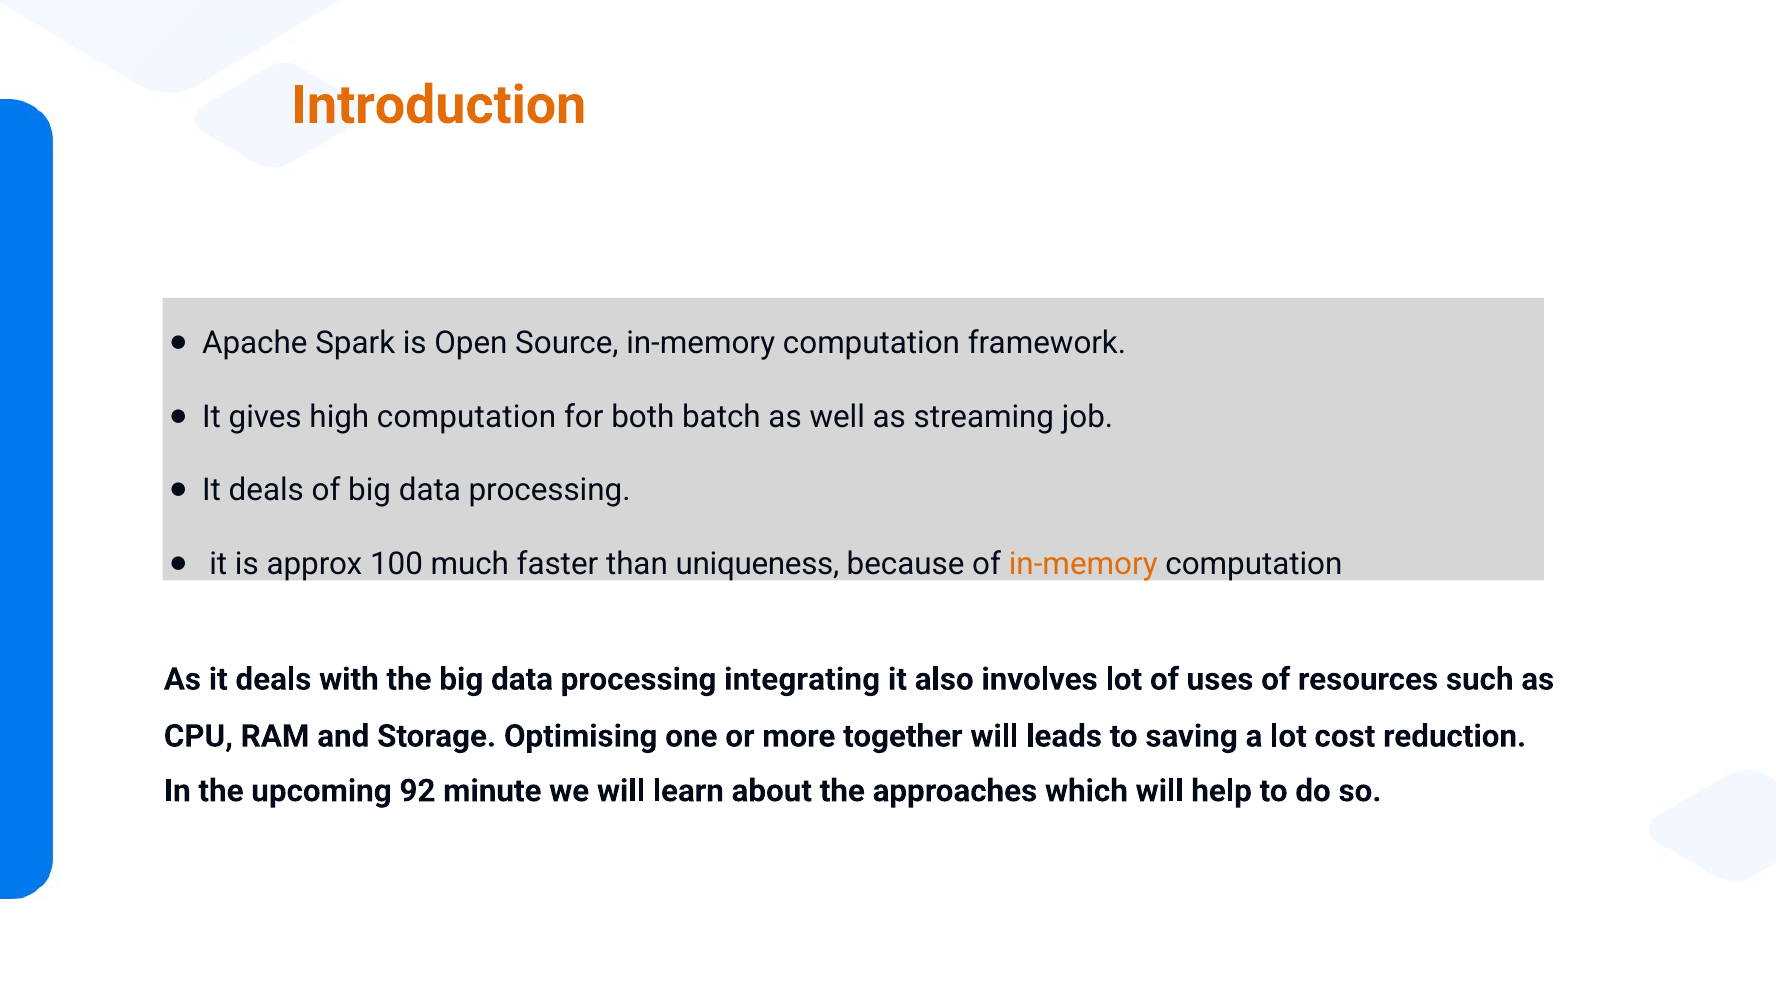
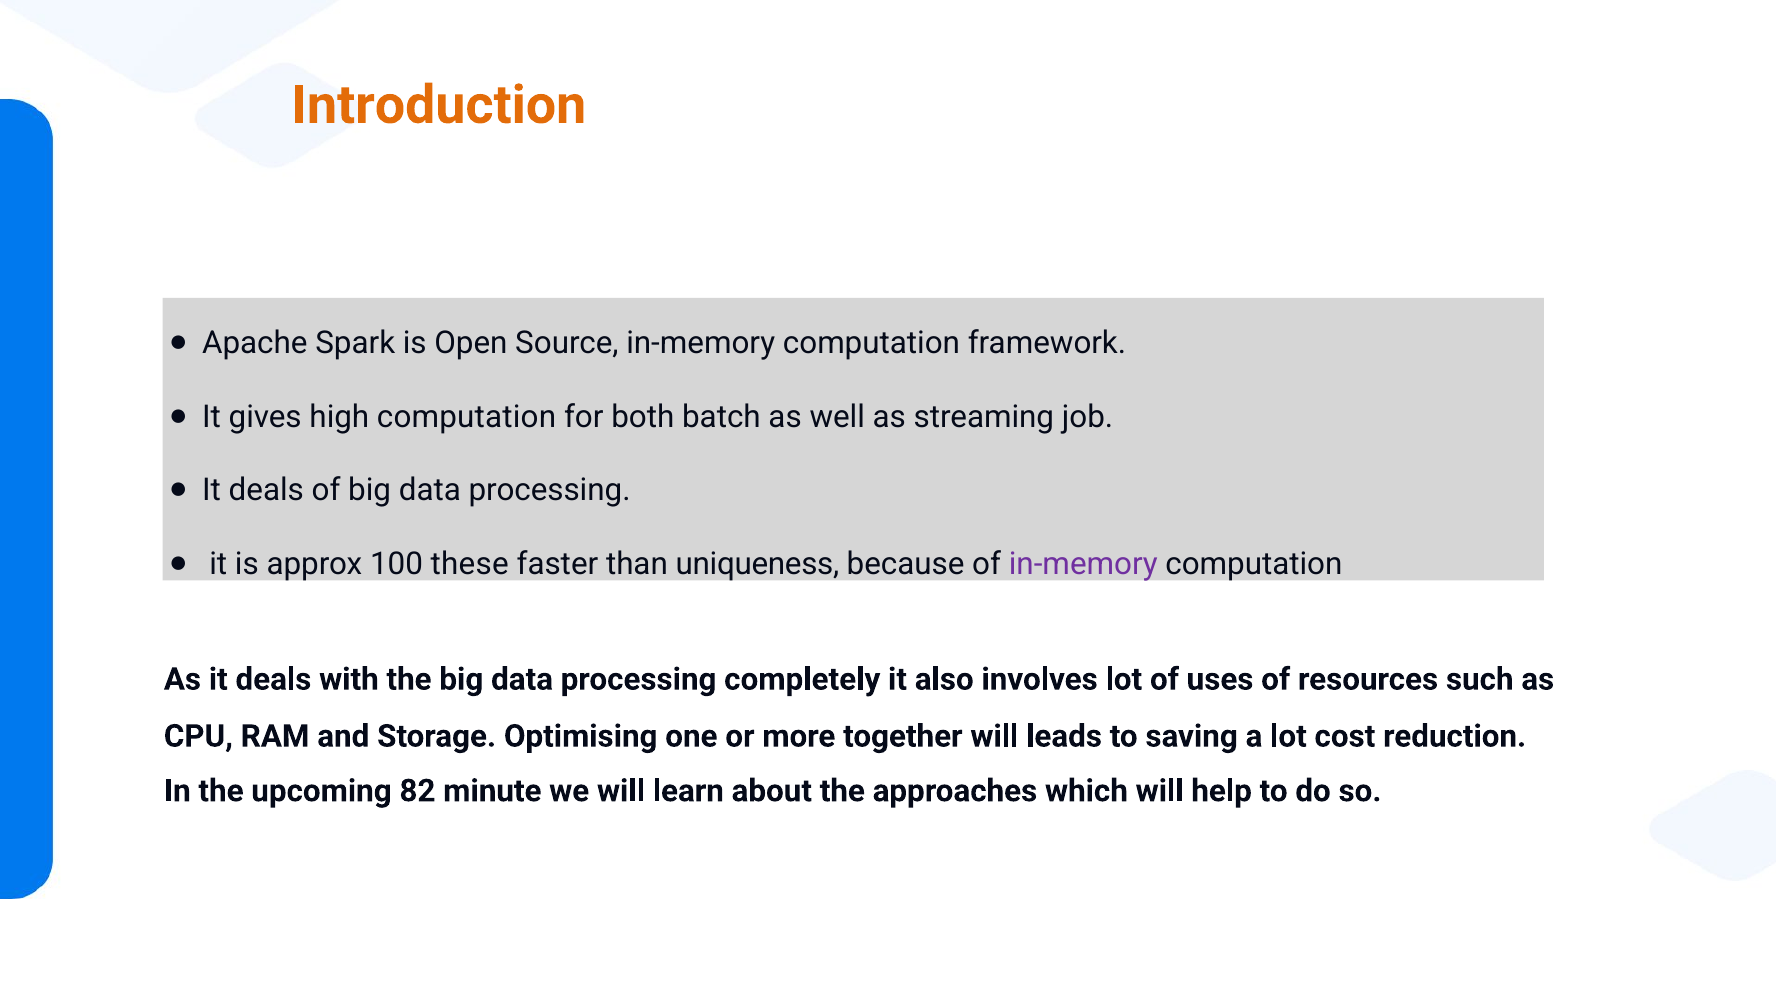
much: much -> these (470, 564)
in-memory colour: orange -> purple (1083, 564)
integrating: integrating -> completely (802, 679)
92: 92 -> 82 (417, 791)
